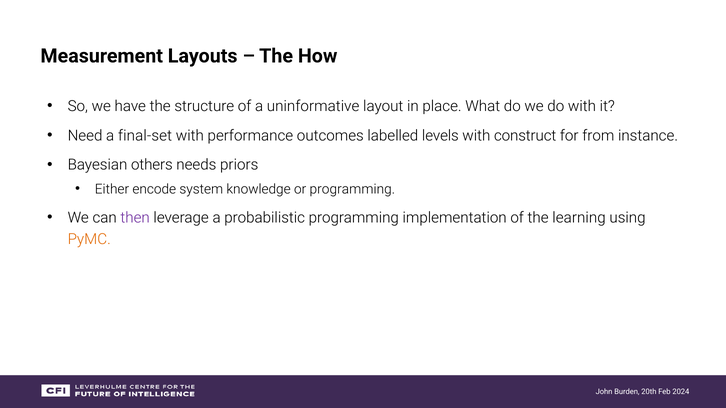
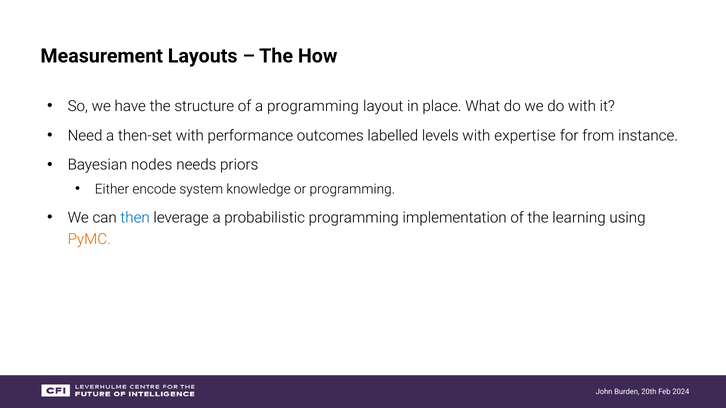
a uninformative: uninformative -> programming (313, 106)
final-set: final-set -> then-set (145, 136)
construct: construct -> expertise (525, 136)
others: others -> nodes (152, 165)
then colour: purple -> blue (135, 218)
